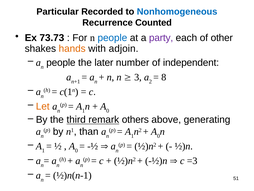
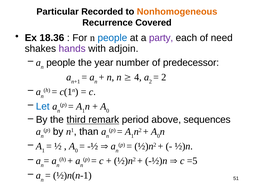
Nonhomogeneous colour: blue -> orange (177, 12)
Counted: Counted -> Covered (153, 23)
73.73: 73.73 -> 18.36 (52, 38)
other: other -> need (222, 38)
hands colour: orange -> purple (72, 48)
later: later -> year (104, 62)
independent: independent -> predecessor (191, 62)
3: 3 -> 4 (138, 77)
8: 8 -> 2 (164, 77)
Let colour: orange -> blue (43, 106)
others: others -> period (135, 119)
generating: generating -> sequences (207, 119)
=3: =3 -> =5 (192, 160)
